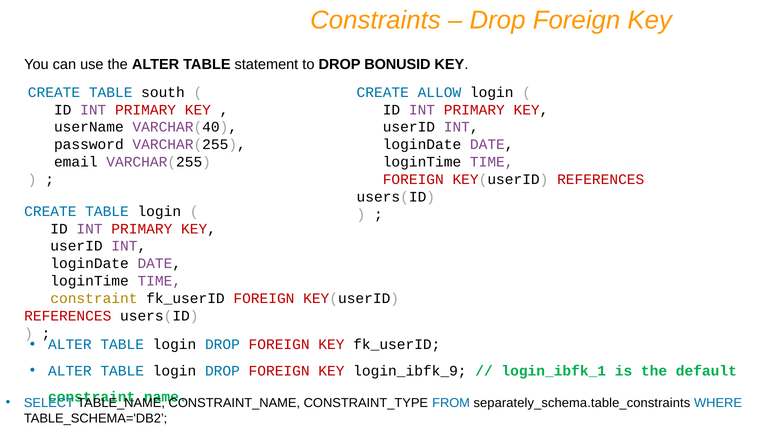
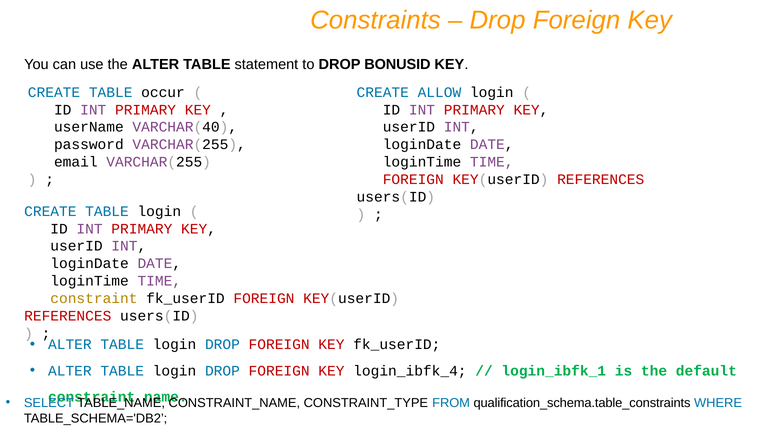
south: south -> occur (163, 92)
login_ibfk_9: login_ibfk_9 -> login_ibfk_4 (410, 371)
separately_schema.table_constraints: separately_schema.table_constraints -> qualification_schema.table_constraints (582, 403)
